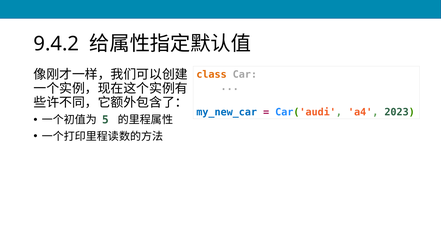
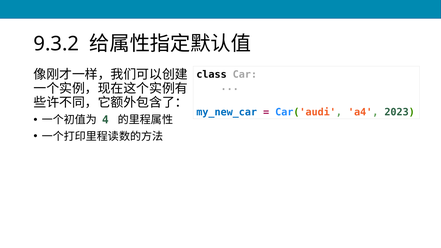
9.4.2: 9.4.2 -> 9.3.2 (56, 44)
class colour: orange -> black (212, 75)
5: 5 -> 4 (105, 120)
